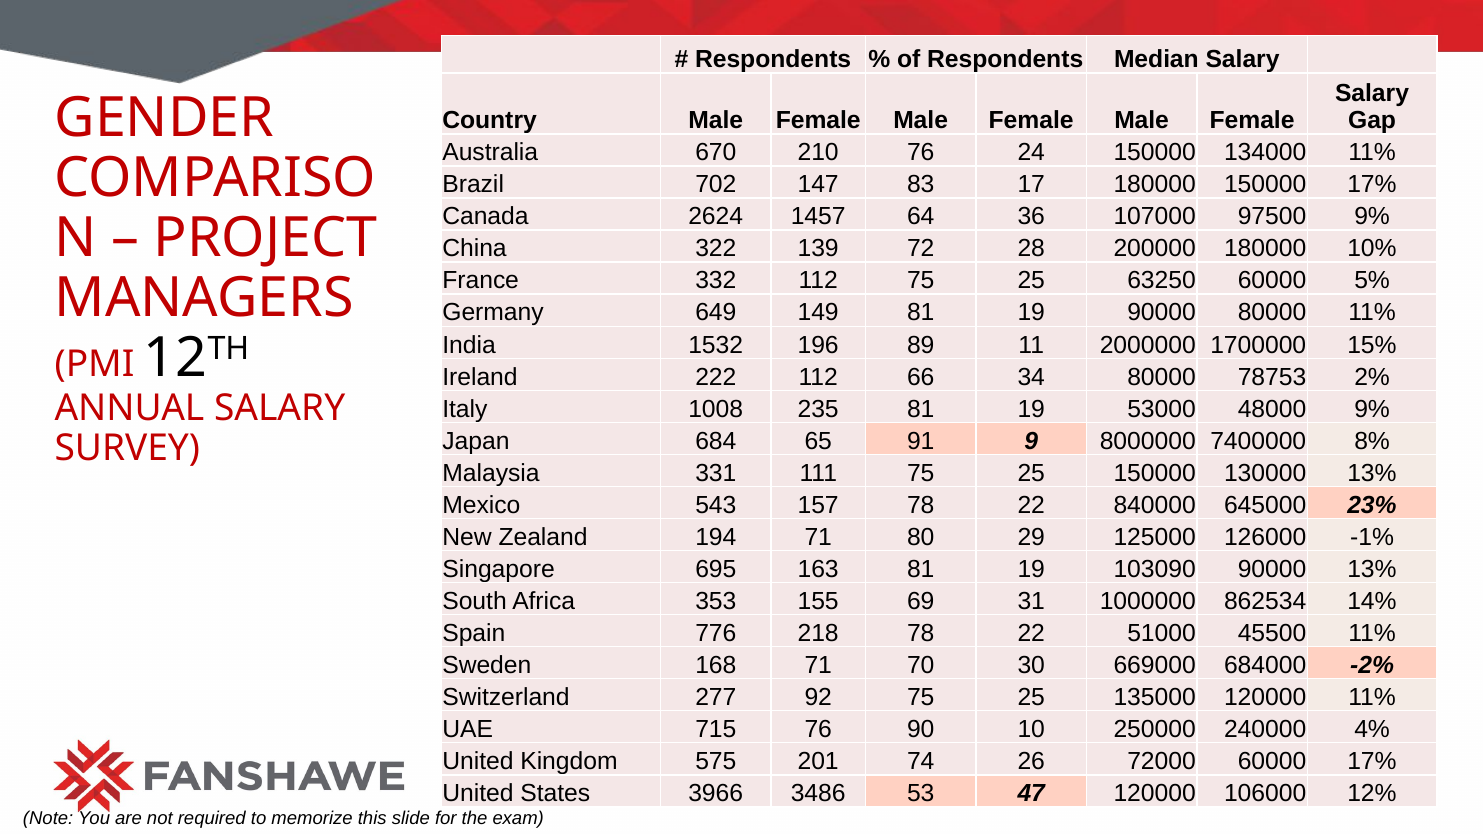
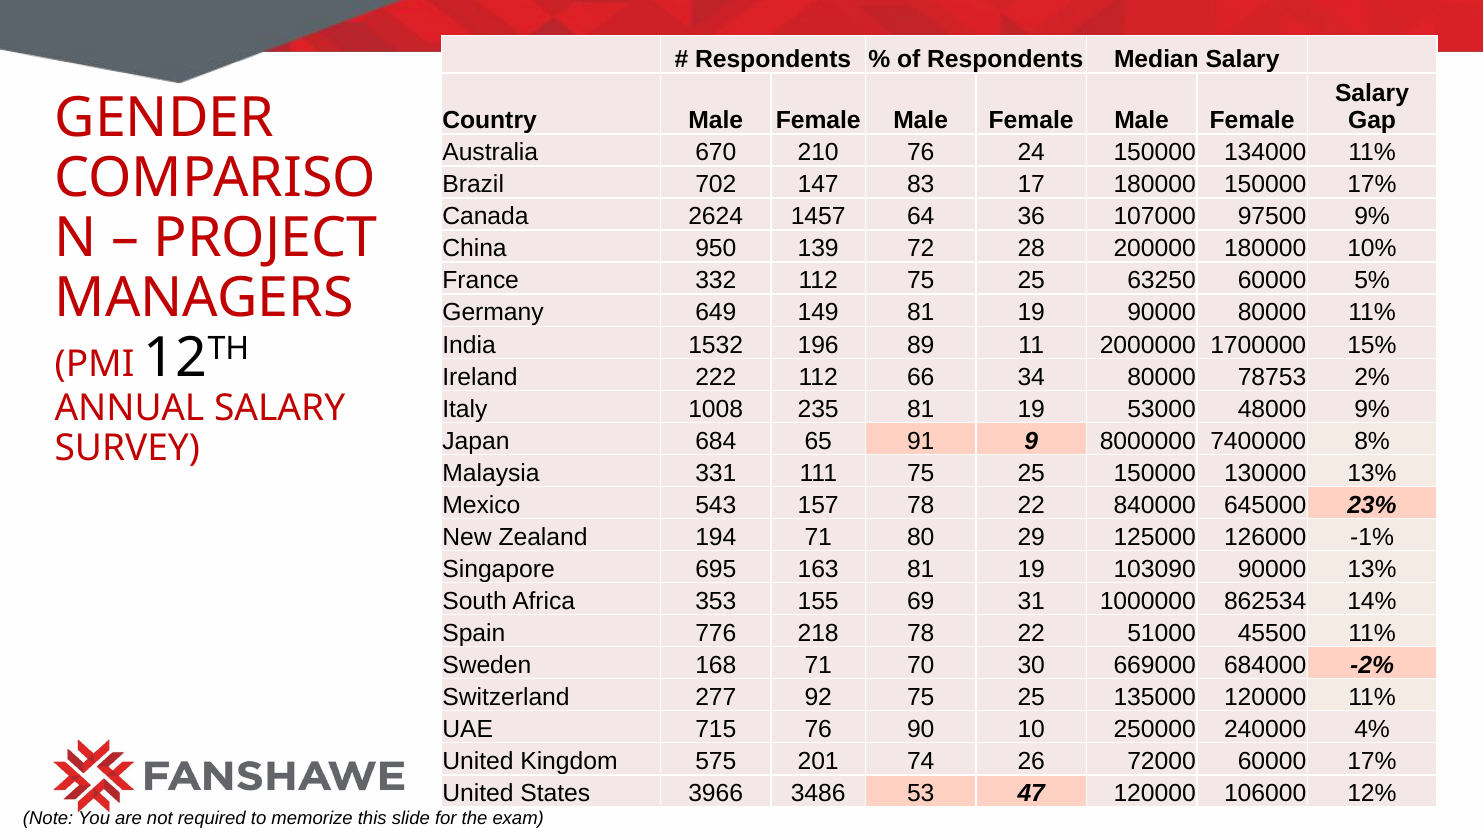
322: 322 -> 950 (716, 249)
